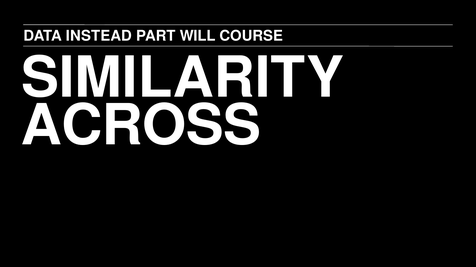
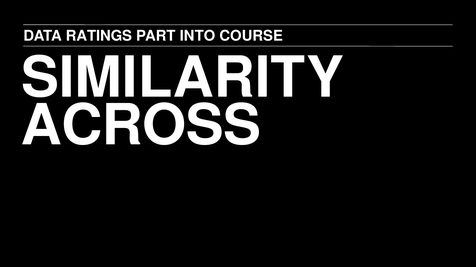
INSTEAD: INSTEAD -> RATINGS (99, 36)
WILL: WILL -> INTO (198, 36)
